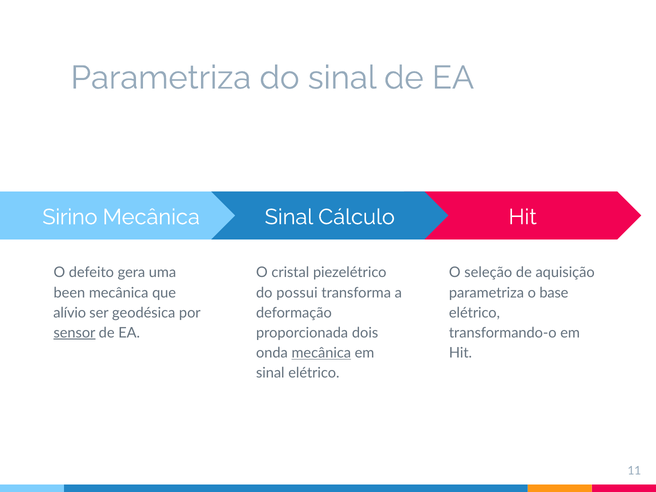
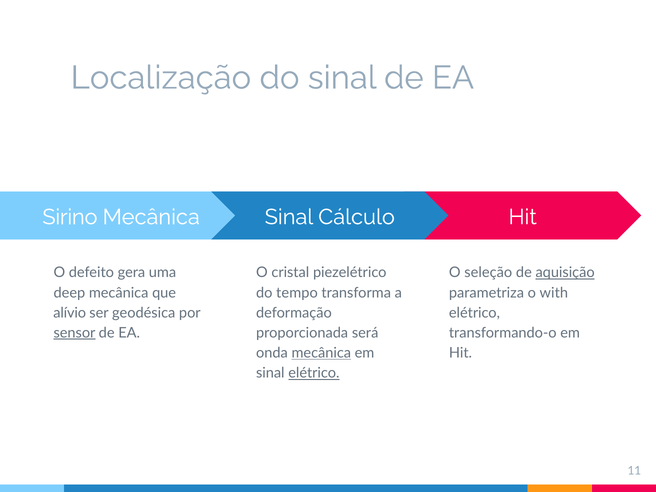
Parametriza: Parametriza -> Localização (161, 78)
aquisição underline: none -> present (565, 273)
been: been -> deep (69, 293)
possui: possui -> tempo (297, 293)
base: base -> with (554, 293)
dois: dois -> será (365, 333)
elétrico underline: none -> present (314, 373)
